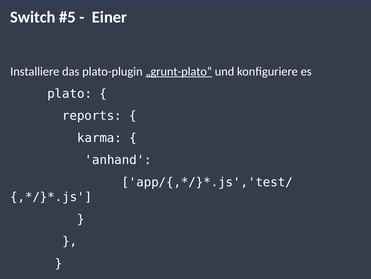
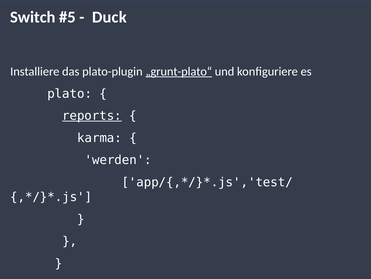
Einer: Einer -> Duck (109, 17)
reports underline: none -> present (92, 116)
anhand: anhand -> werden (118, 160)
